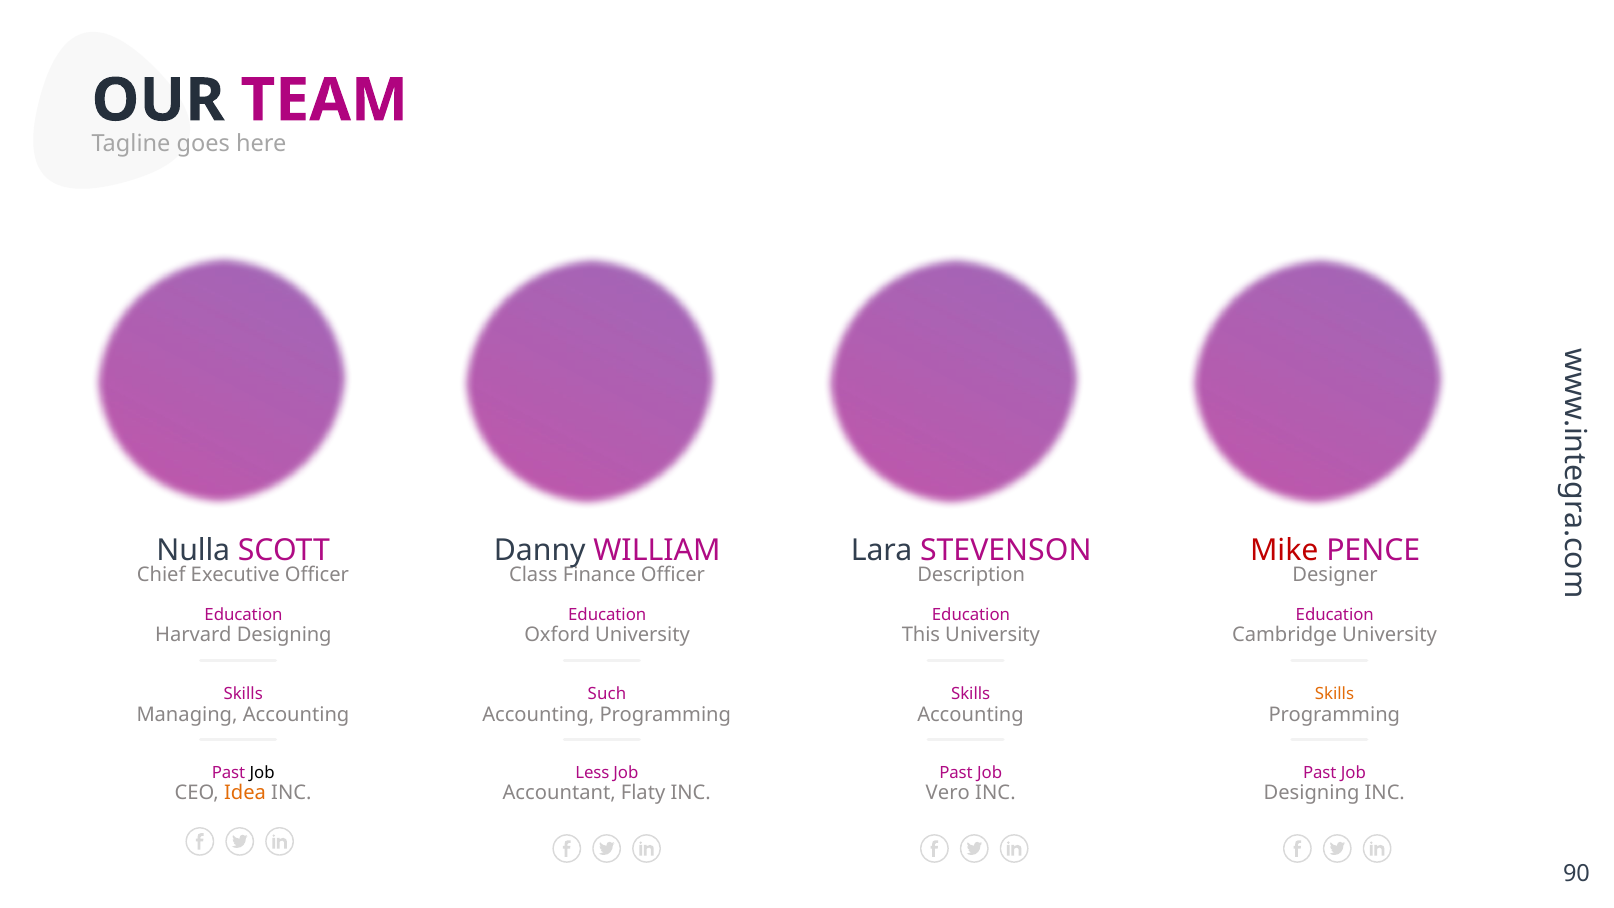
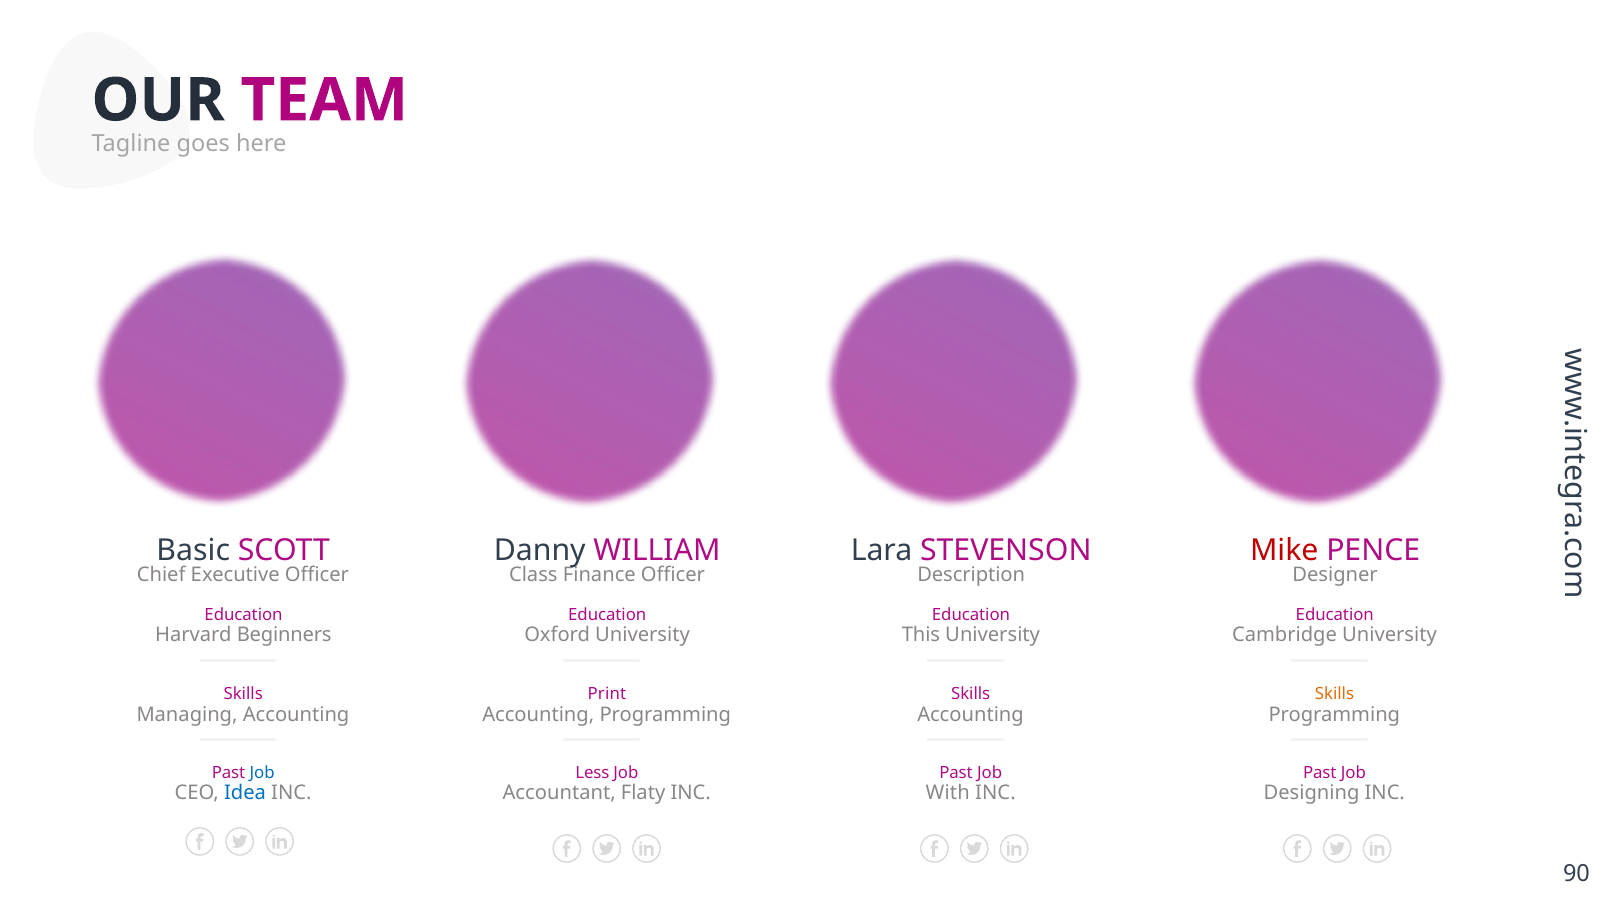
Nulla: Nulla -> Basic (193, 551)
Harvard Designing: Designing -> Beginners (284, 635)
Such: Such -> Print (607, 694)
Job colour: black -> blue (262, 772)
Idea colour: orange -> blue (245, 793)
Vero: Vero -> With (948, 793)
